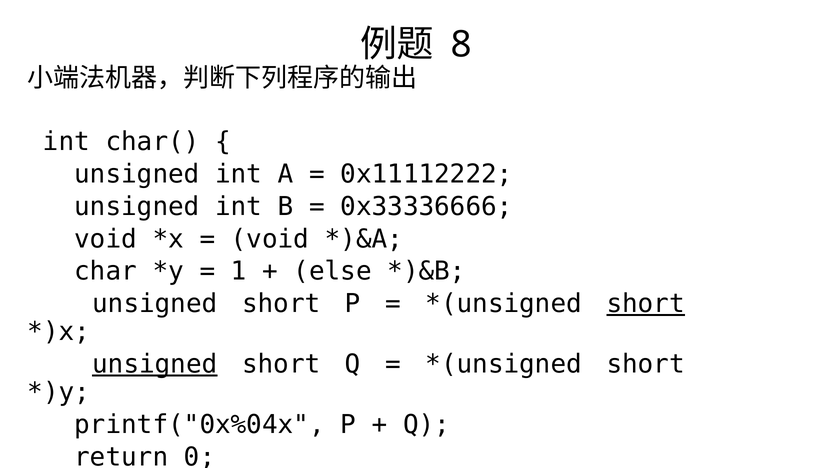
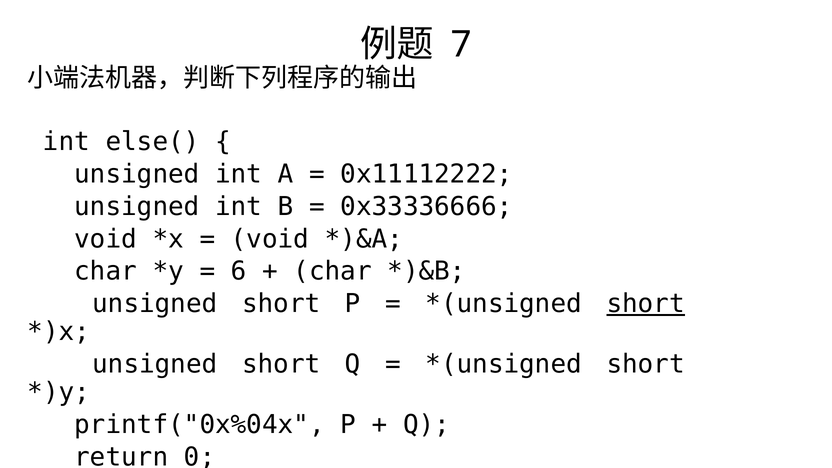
8: 8 -> 7 (461, 45)
char(: char( -> else( (153, 142)
1: 1 -> 6 (239, 271)
else: else -> char (333, 271)
unsigned underline: present -> none (155, 364)
